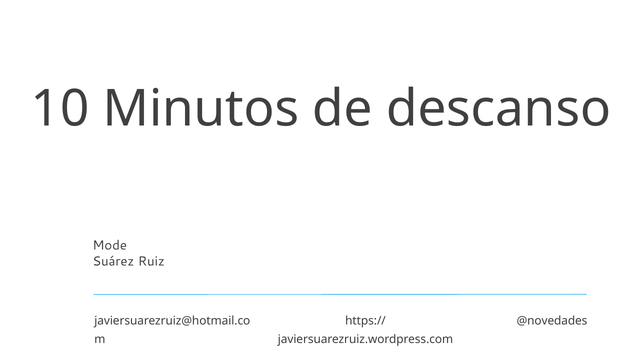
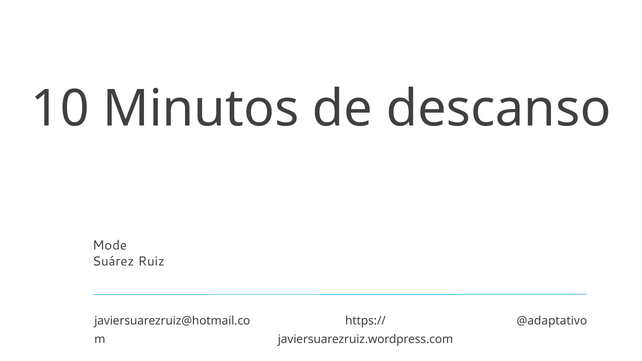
@novedades: @novedades -> @adaptativo (552, 321)
